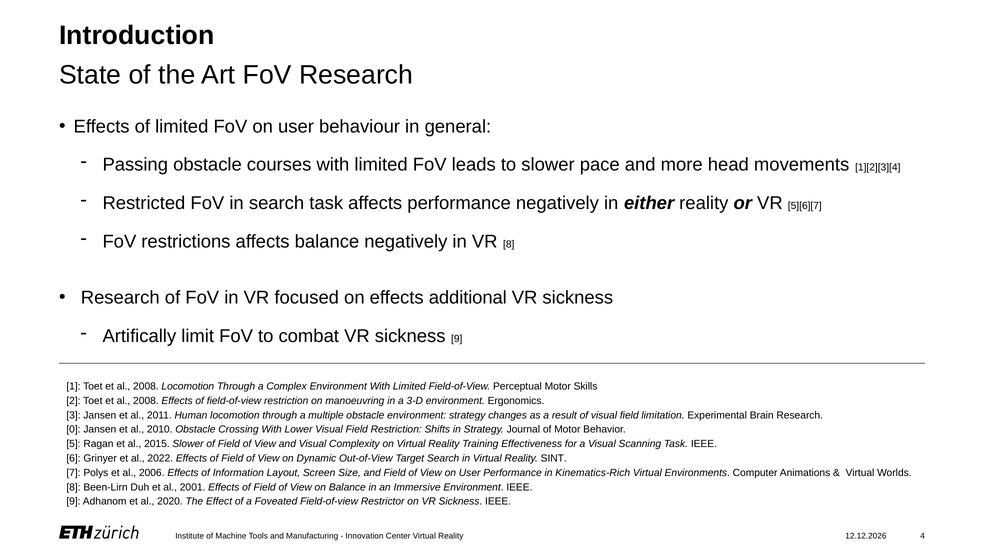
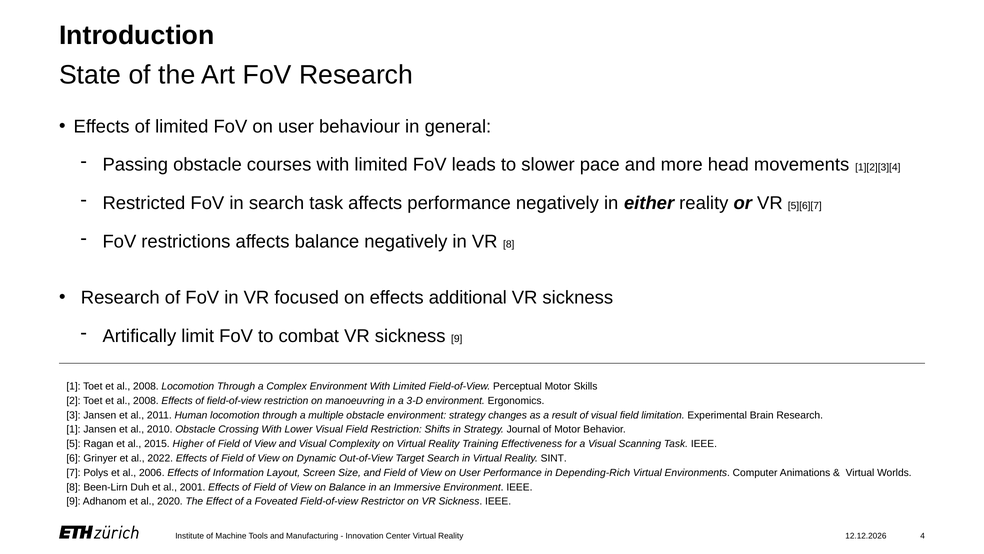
0: 0 -> 1 (74, 429)
2015 Slower: Slower -> Higher (188, 444)
Kinematics-Rich: Kinematics-Rich -> Depending-Rich (593, 472)
